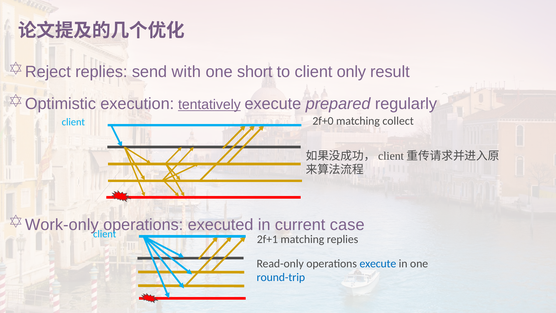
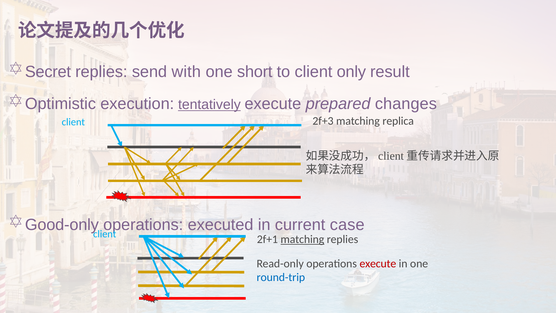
Reject: Reject -> Secret (48, 72)
regularly: regularly -> changes (406, 104)
2f+0: 2f+0 -> 2f+3 (323, 121)
collect: collect -> replica (398, 121)
Work-only: Work-only -> Good-only (62, 225)
matching underline: none -> present (302, 239)
execute colour: blue -> red (378, 263)
